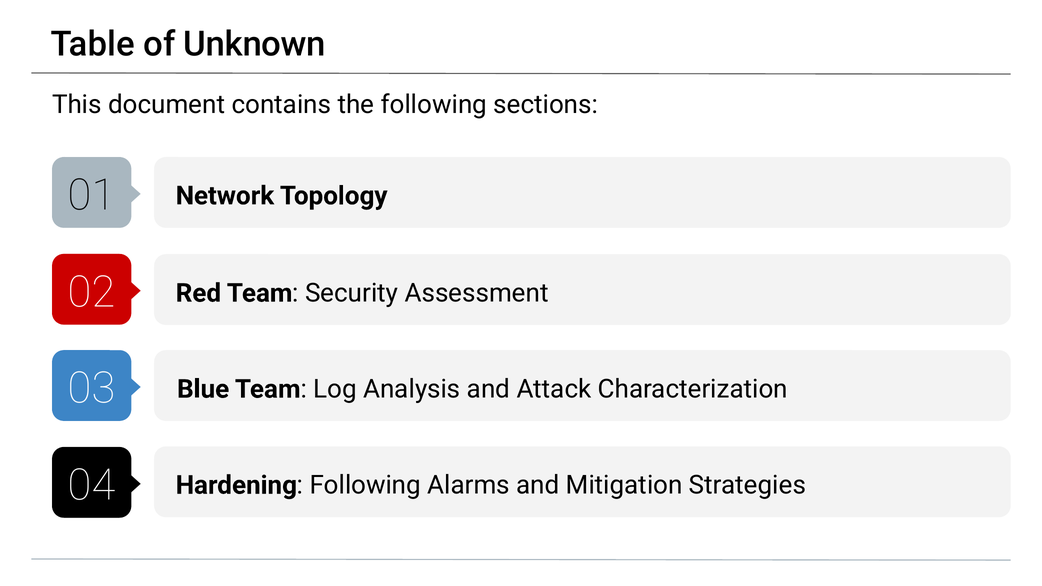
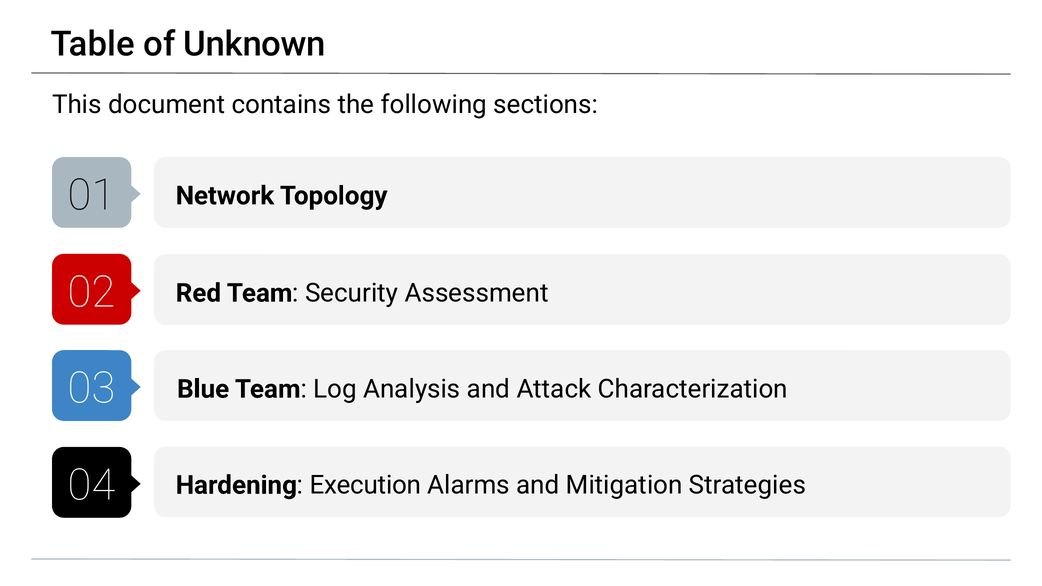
Hardening Following: Following -> Execution (365, 485)
